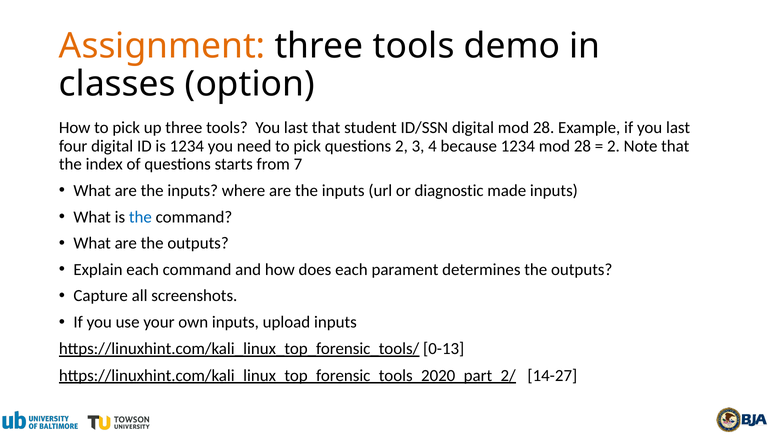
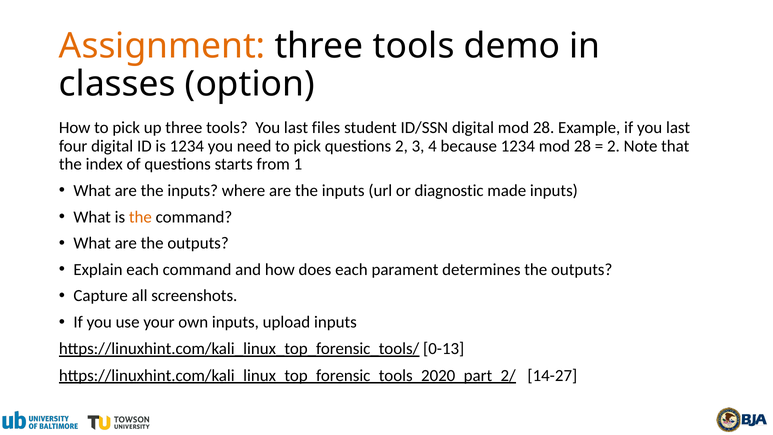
last that: that -> files (326, 128)
7: 7 -> 1 (298, 164)
the colour: blue -> orange (140, 217)
